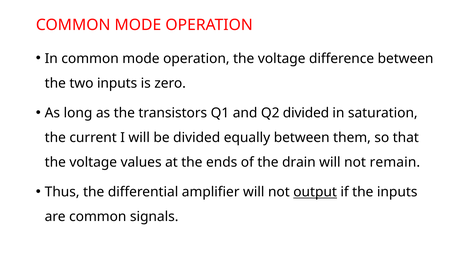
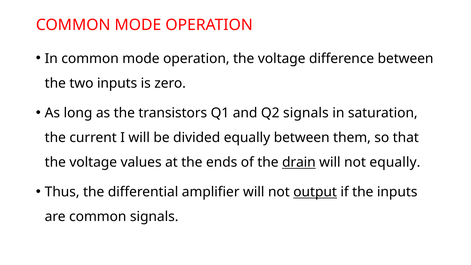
Q2 divided: divided -> signals (306, 113)
drain underline: none -> present (299, 162)
not remain: remain -> equally (395, 162)
